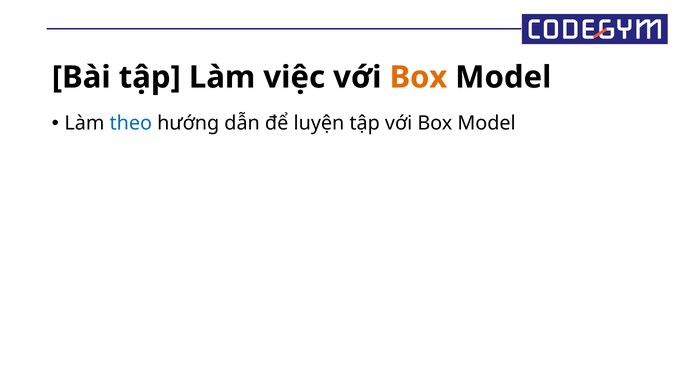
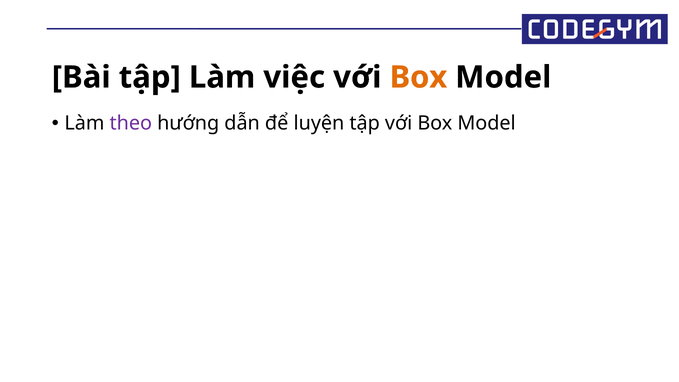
theo colour: blue -> purple (131, 123)
